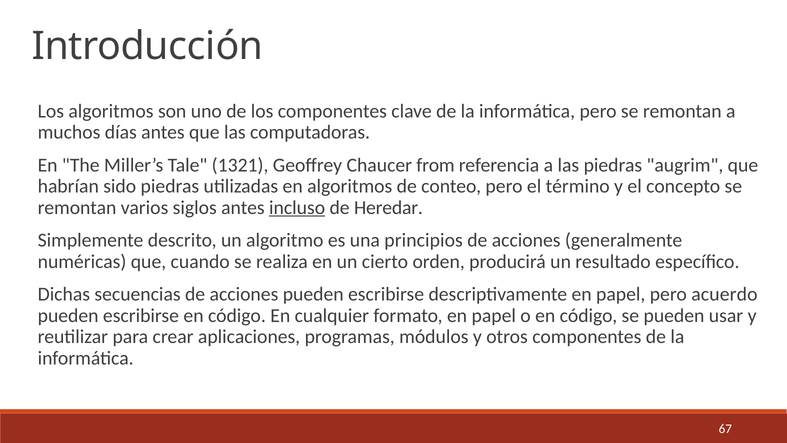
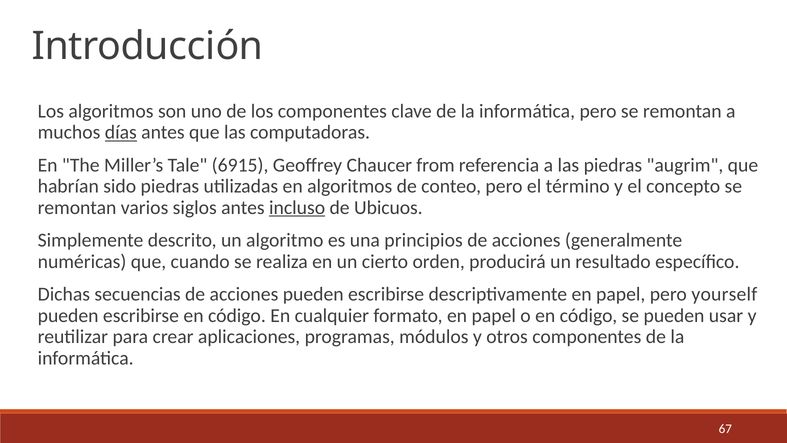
días underline: none -> present (121, 132)
1321: 1321 -> 6915 (240, 165)
Heredar: Heredar -> Ubicuos (388, 207)
acuerdo: acuerdo -> yourself (724, 294)
